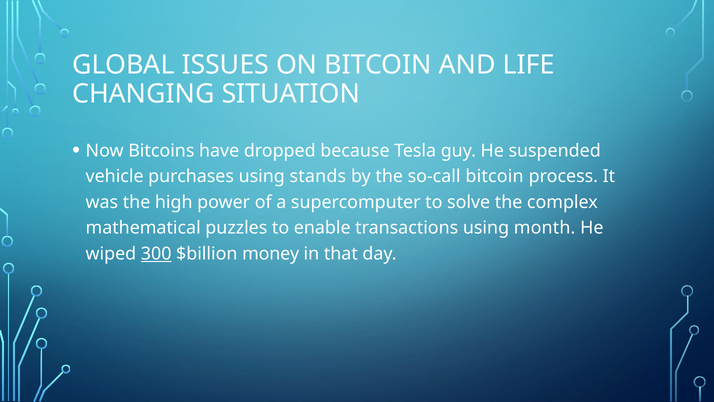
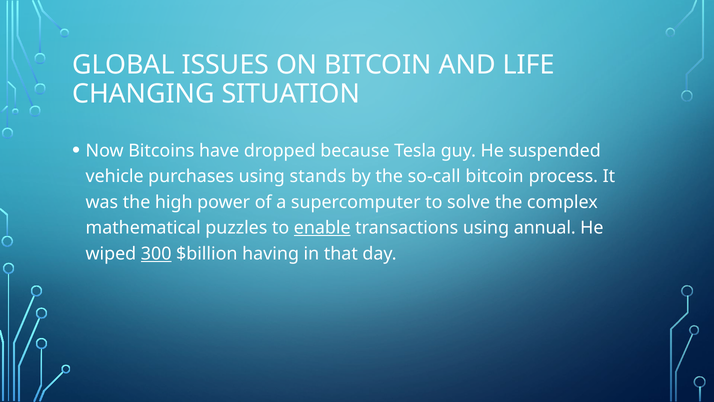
enable underline: none -> present (322, 228)
month: month -> annual (545, 228)
money: money -> having (271, 253)
